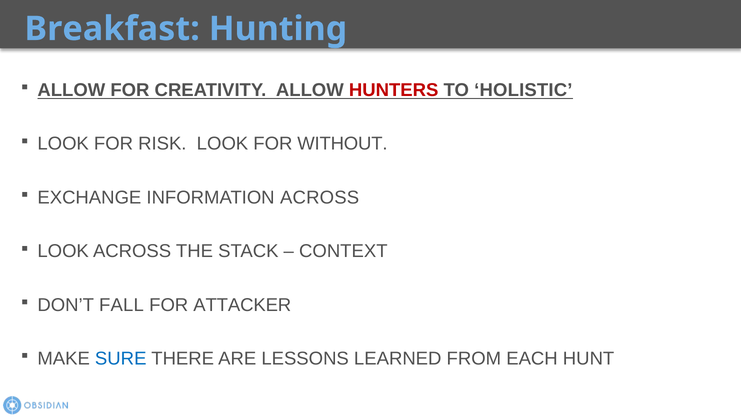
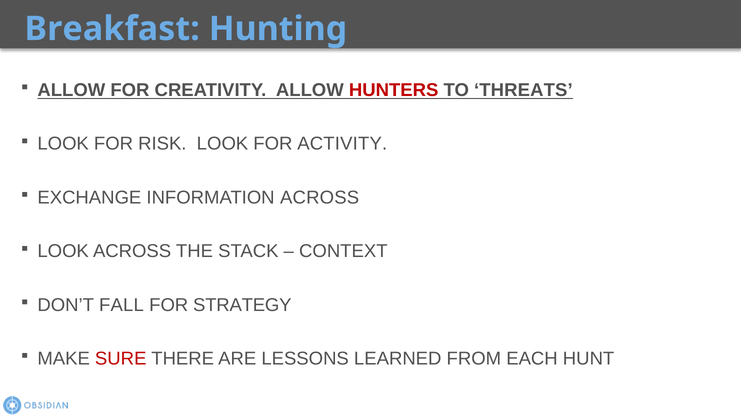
HOLISTIC: HOLISTIC -> THREATS (523, 90)
WITHOUT: WITHOUT -> ACTIVITY (342, 144)
ATTACKER: ATTACKER -> STRATEGY (242, 305)
SURE colour: blue -> red (121, 359)
